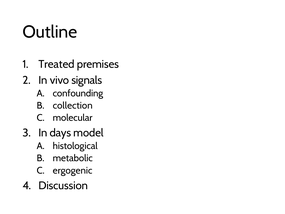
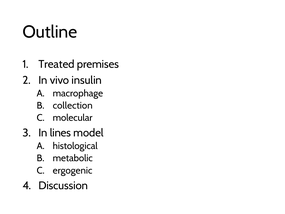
signals: signals -> insulin (87, 80)
confounding: confounding -> macrophage (78, 93)
days: days -> lines (60, 133)
